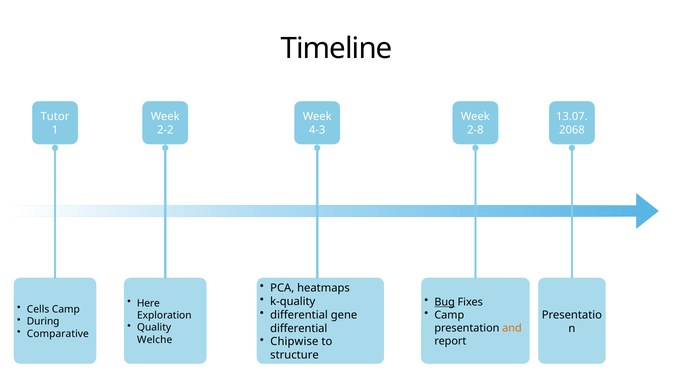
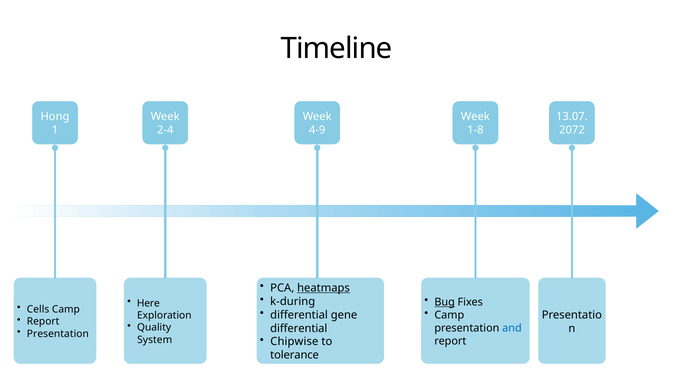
Tutor: Tutor -> Hong (55, 117)
2-2: 2-2 -> 2-4 (165, 130)
4-3: 4-3 -> 4-9 (317, 130)
2-8: 2-8 -> 1-8 (475, 130)
2068: 2068 -> 2072 (572, 130)
heatmaps underline: none -> present (324, 288)
k-quality: k-quality -> k-during (293, 301)
During: During -> Report (43, 321)
and colour: orange -> blue (512, 328)
Comparative: Comparative -> Presentation (58, 333)
Welche: Welche -> System (155, 339)
structure: structure -> tolerance (295, 355)
